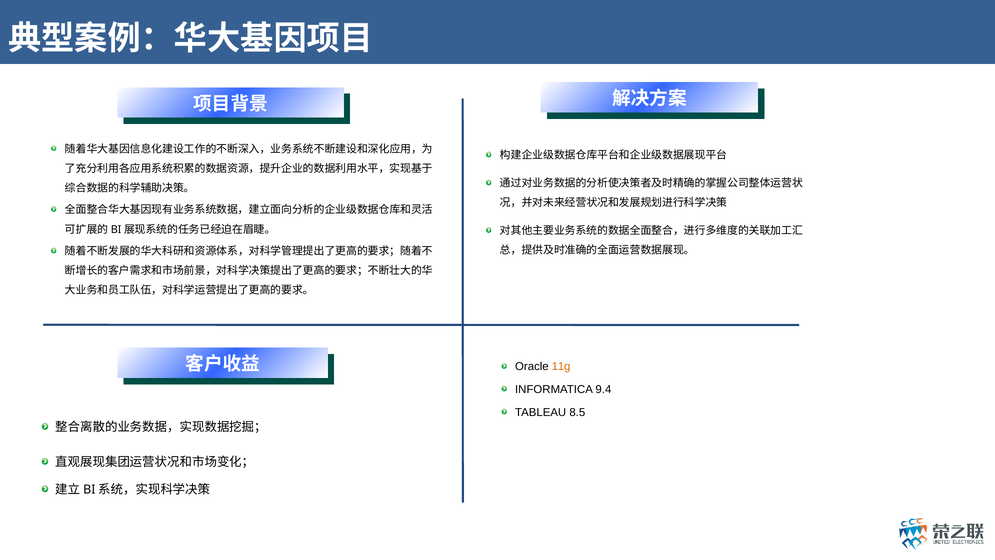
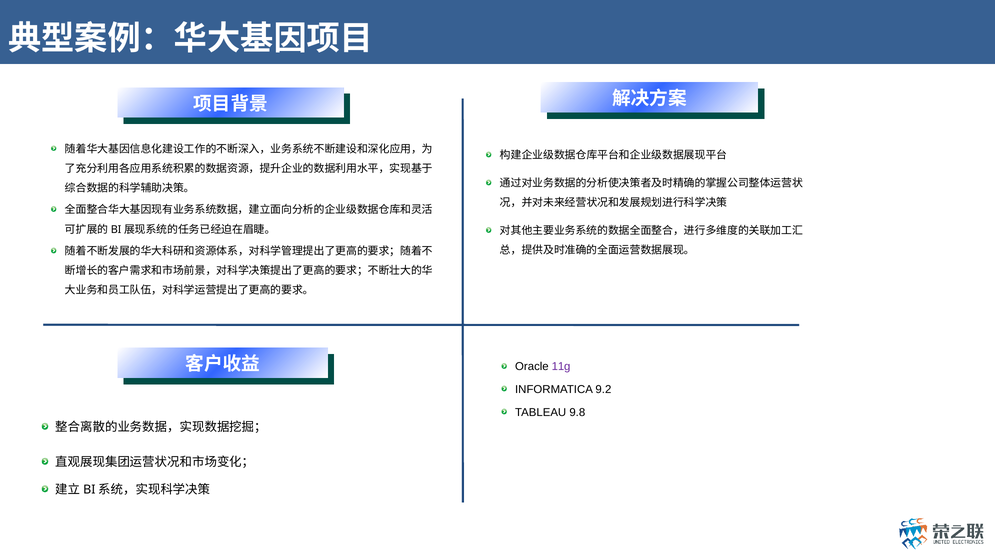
11g colour: orange -> purple (561, 366)
9.4: 9.4 -> 9.2 (603, 389)
8.5: 8.5 -> 9.8 (577, 412)
